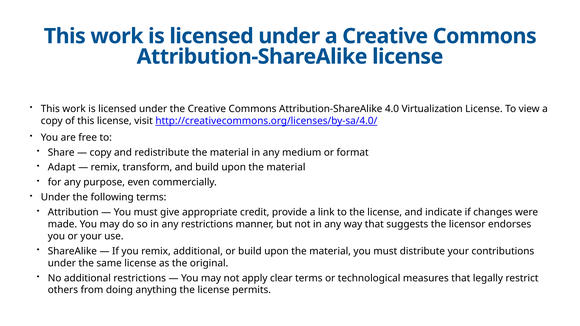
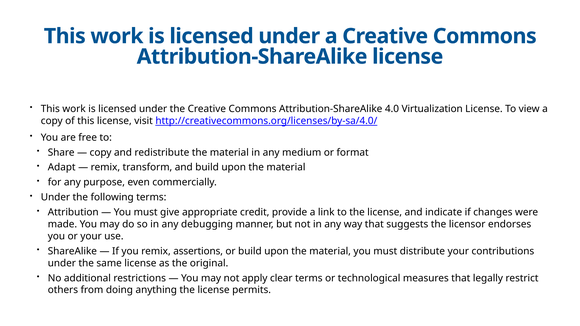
any restrictions: restrictions -> debugging (207, 224)
remix additional: additional -> assertions (198, 251)
